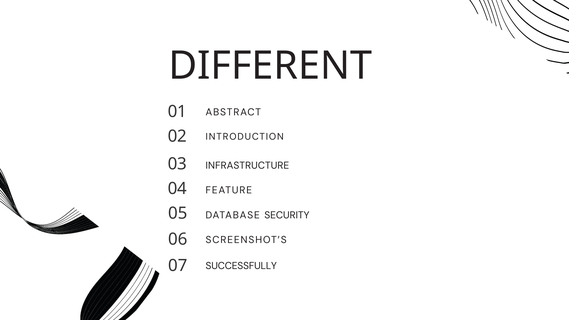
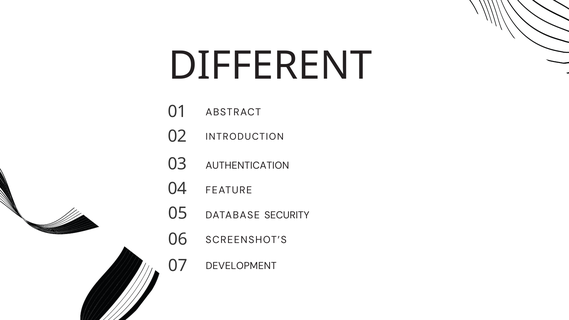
INFRASTRUCTURE: INFRASTRUCTURE -> AUTHENTICATION (247, 166)
SUCCESSFULLY: SUCCESSFULLY -> DEVELOPMENT (241, 266)
